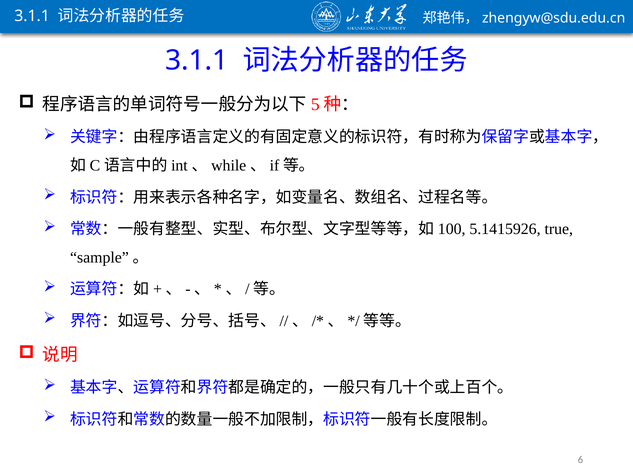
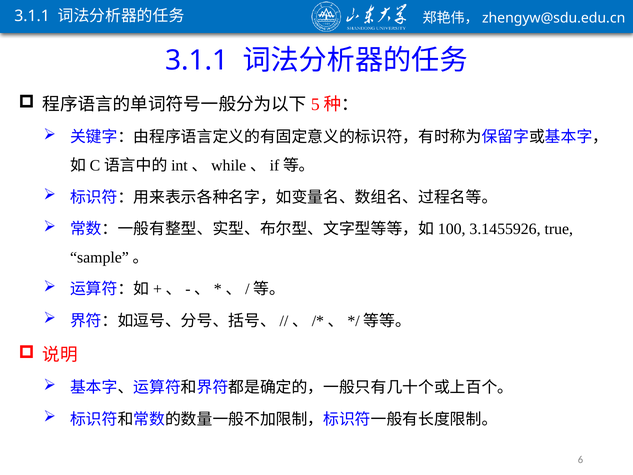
5.1415926: 5.1415926 -> 3.1455926 (505, 229)
